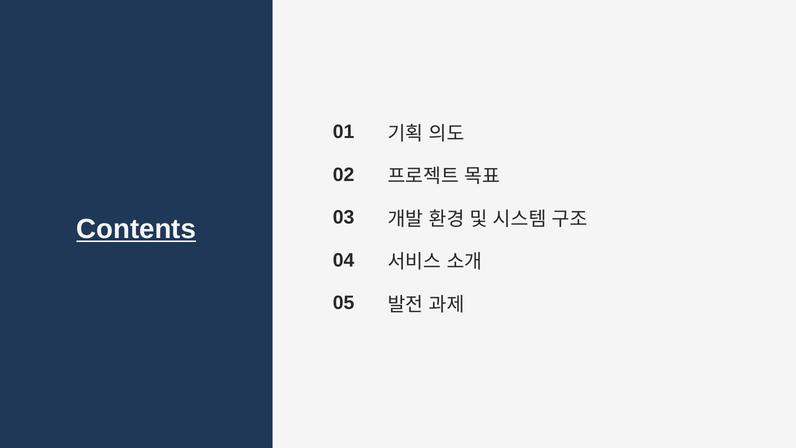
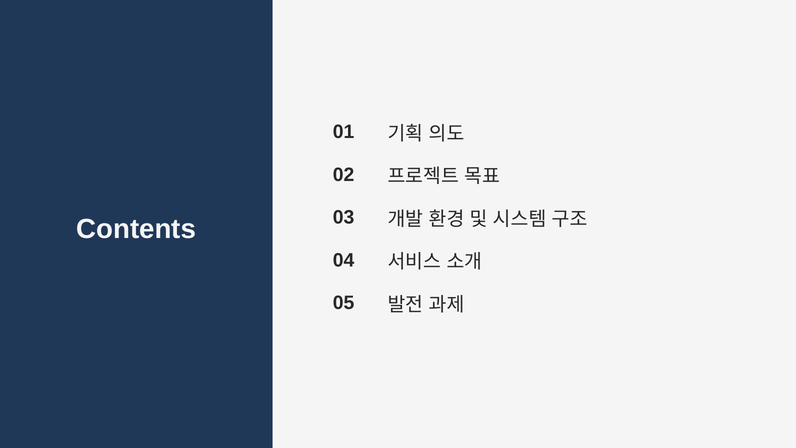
Contents underline: present -> none (136, 229)
